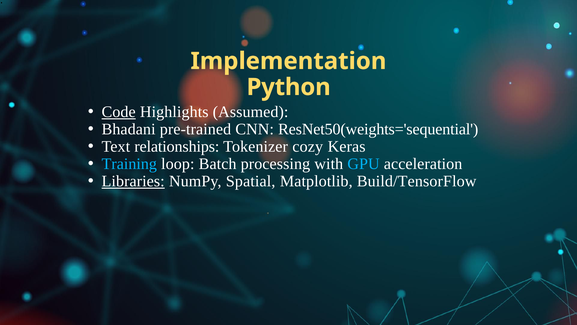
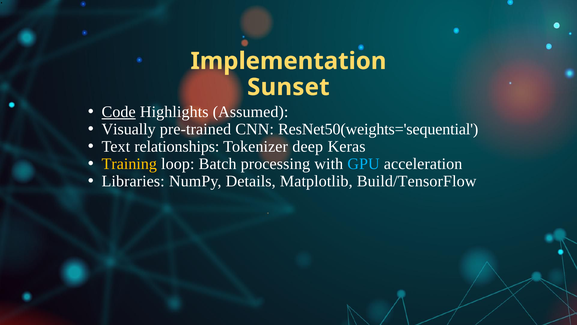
Python: Python -> Sunset (288, 87)
Bhadani: Bhadani -> Visually (129, 129)
cozy: cozy -> deep (308, 146)
Training colour: light blue -> yellow (129, 164)
Libraries underline: present -> none (133, 181)
Spatial: Spatial -> Details (251, 181)
